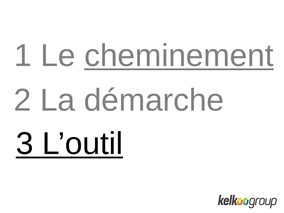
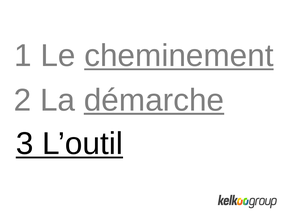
démarche underline: none -> present (154, 100)
